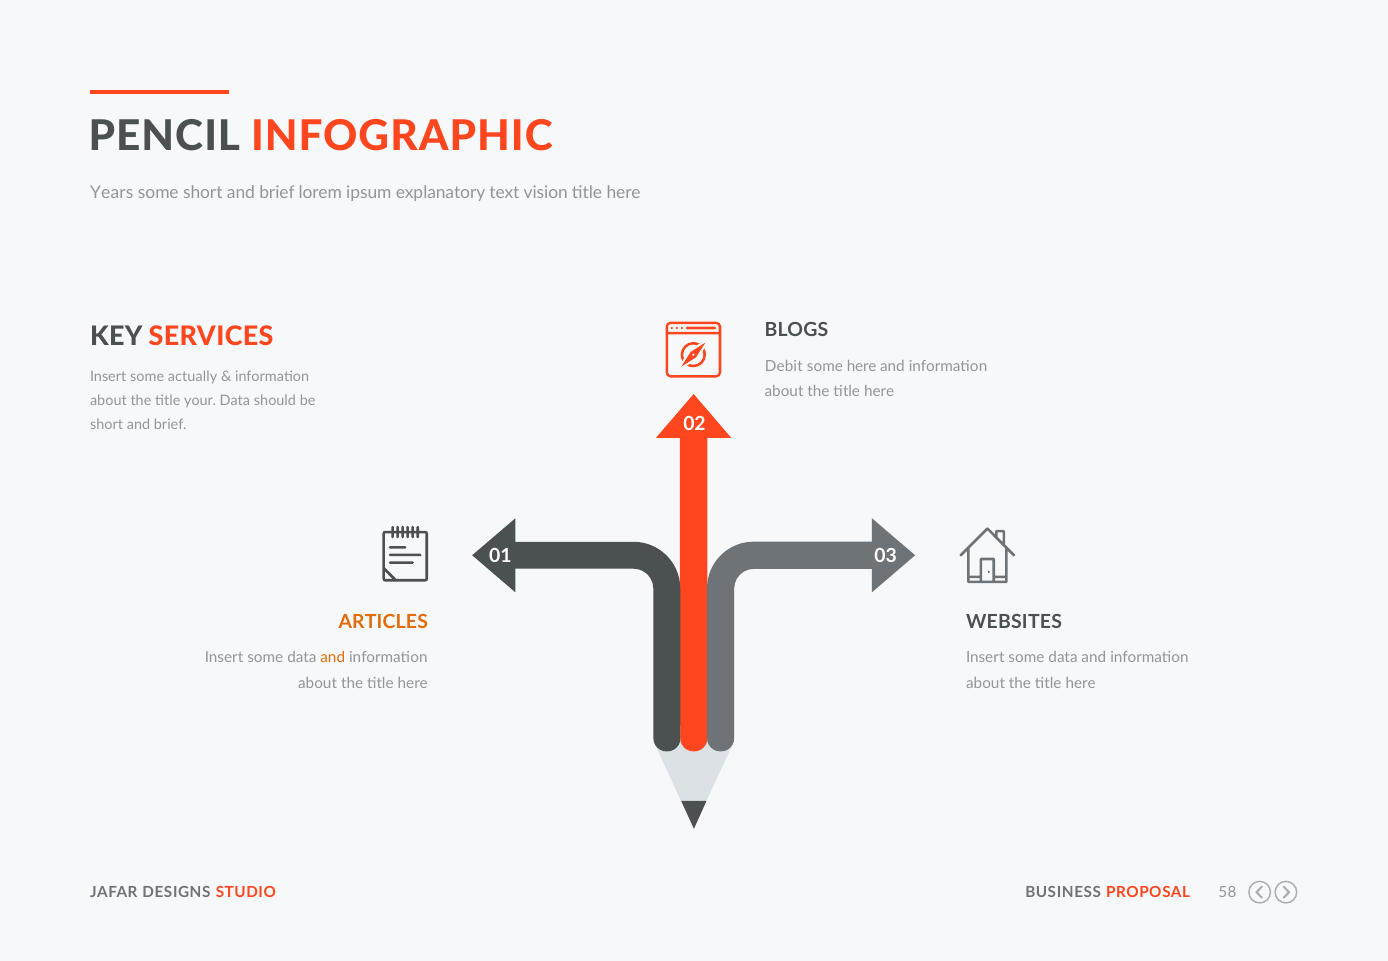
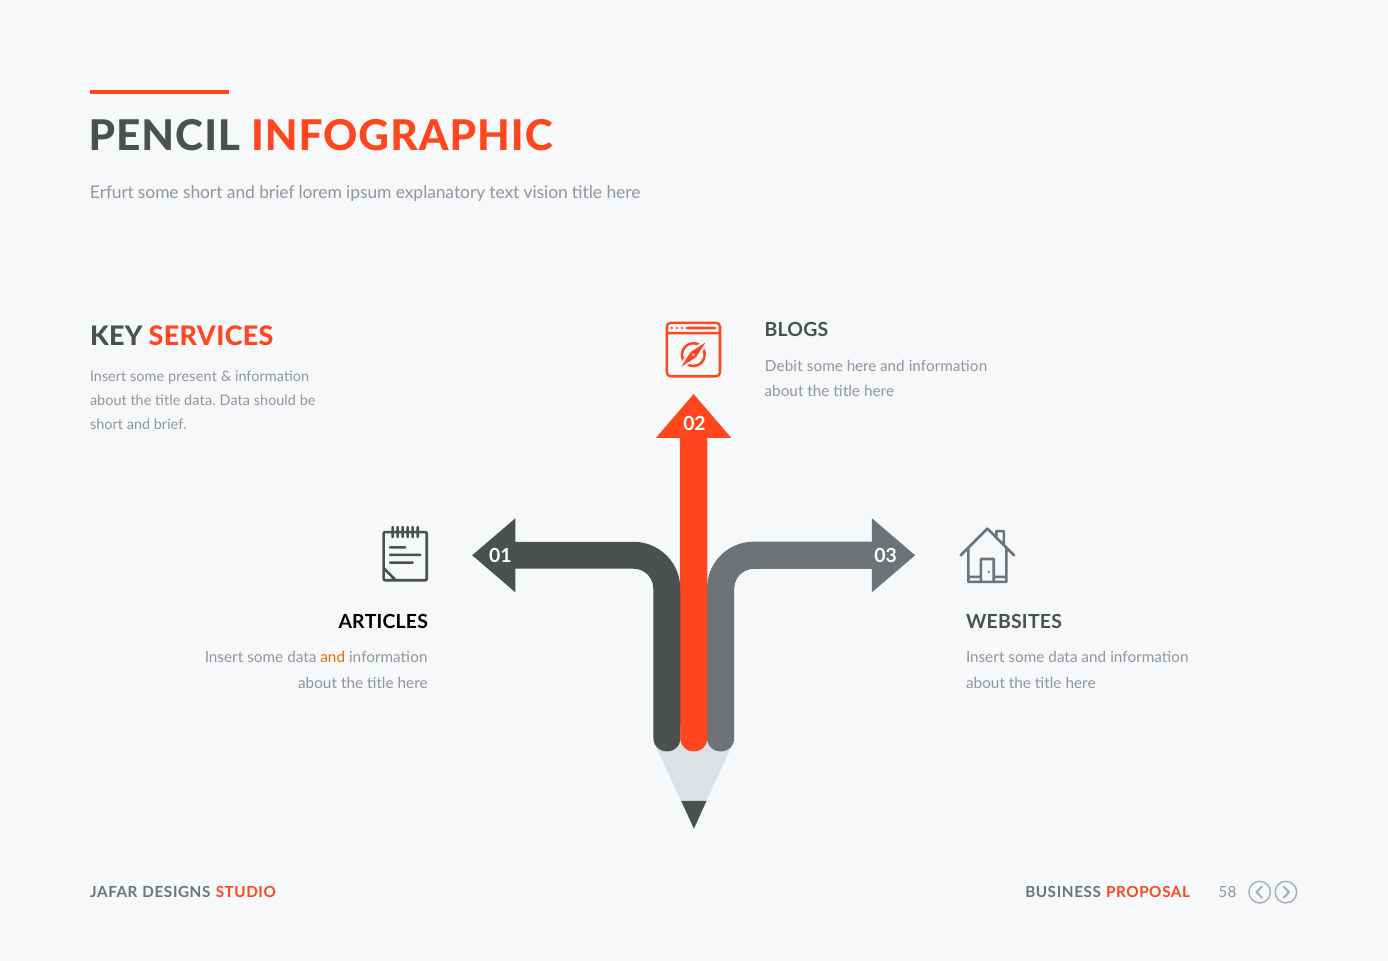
Years: Years -> Erfurt (112, 193)
actually: actually -> present (193, 376)
title your: your -> data (200, 400)
ARTICLES colour: orange -> black (383, 622)
